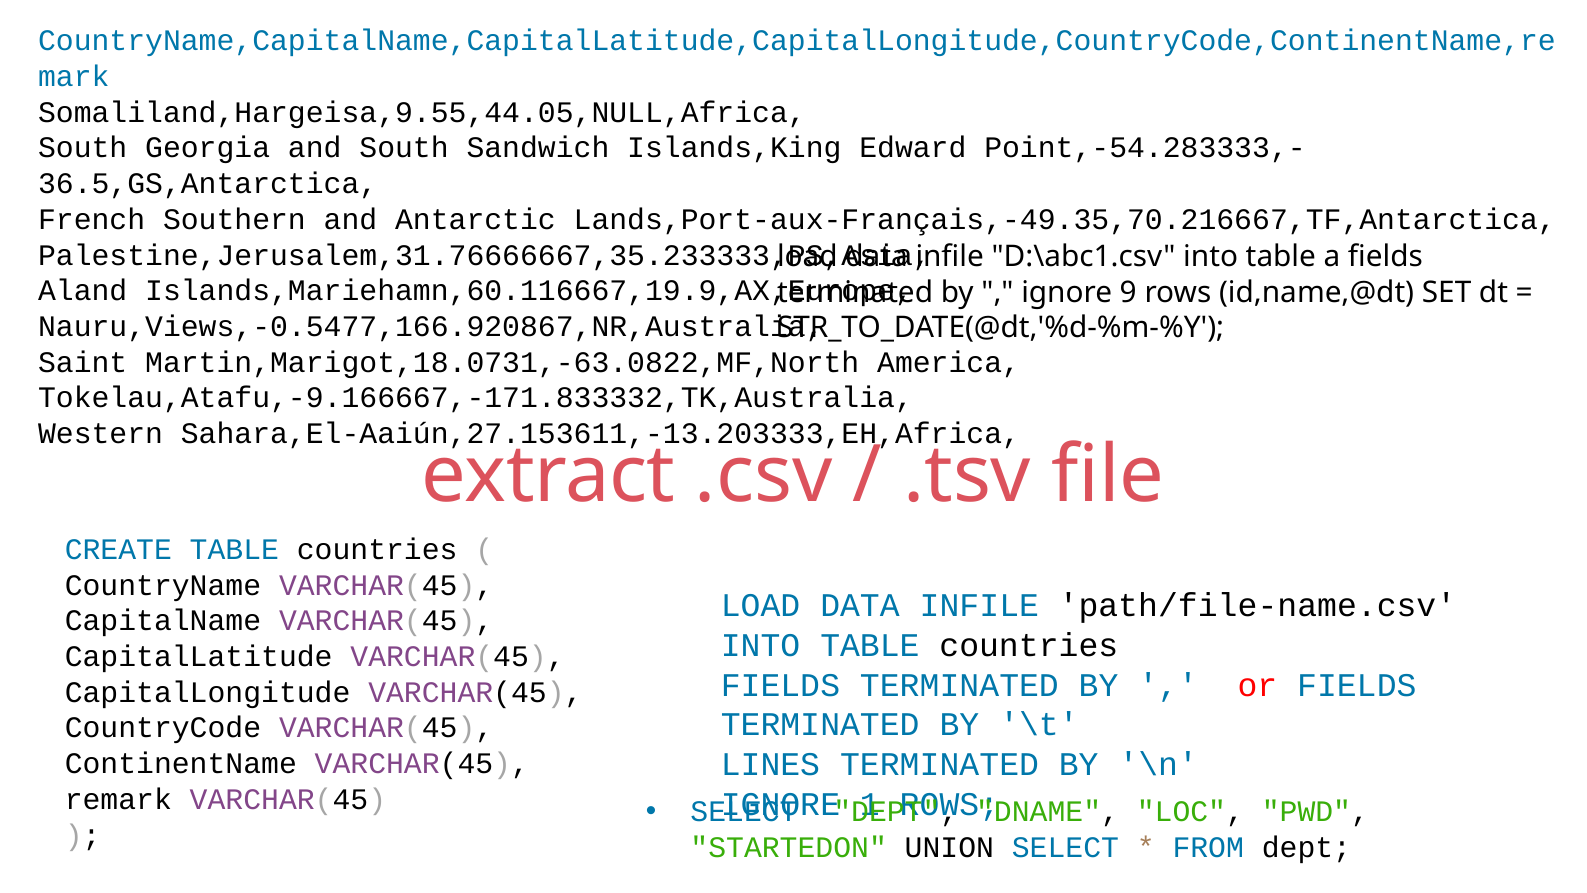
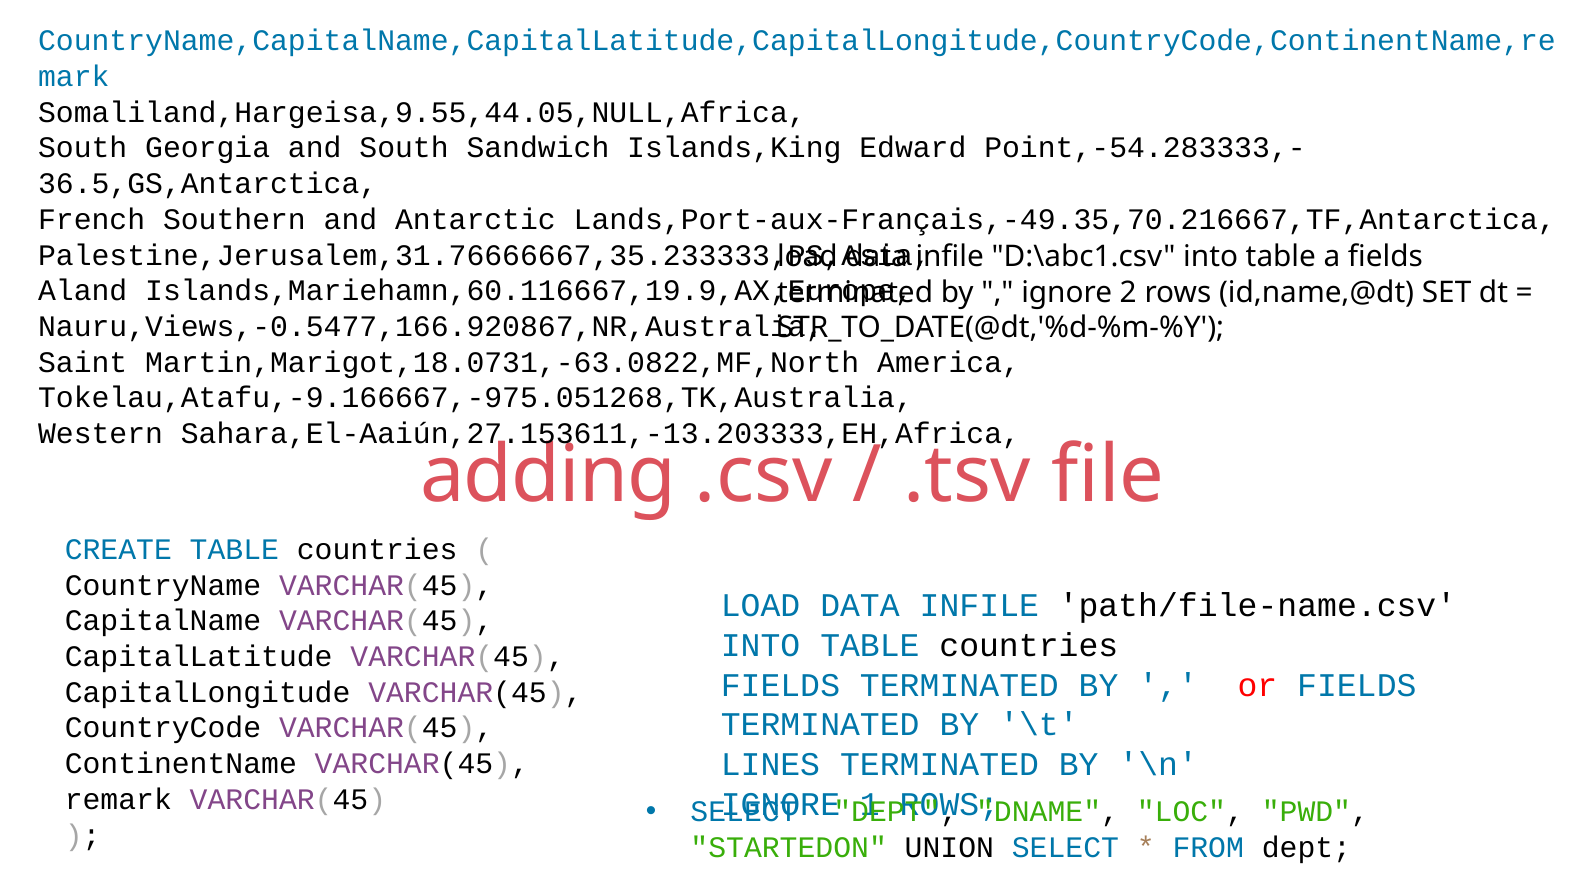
9: 9 -> 2 (1128, 292)
Tokelau,Atafu,-9.166667,-171.833332,TK,Australia: Tokelau,Atafu,-9.166667,-171.833332,TK,Australia -> Tokelau,Atafu,-9.166667,-975.051268,TK,Australia (475, 398)
extract: extract -> adding (548, 475)
